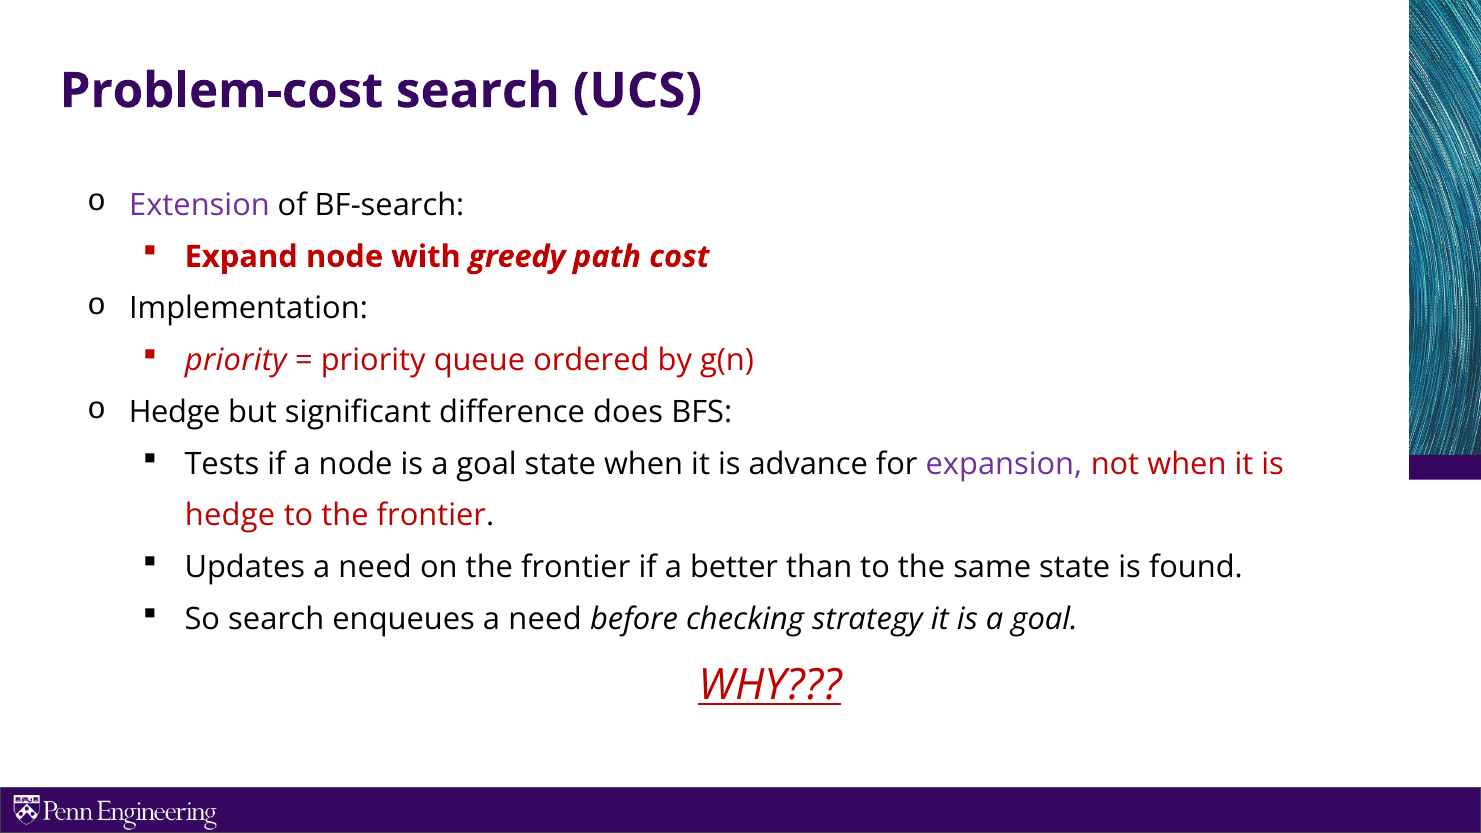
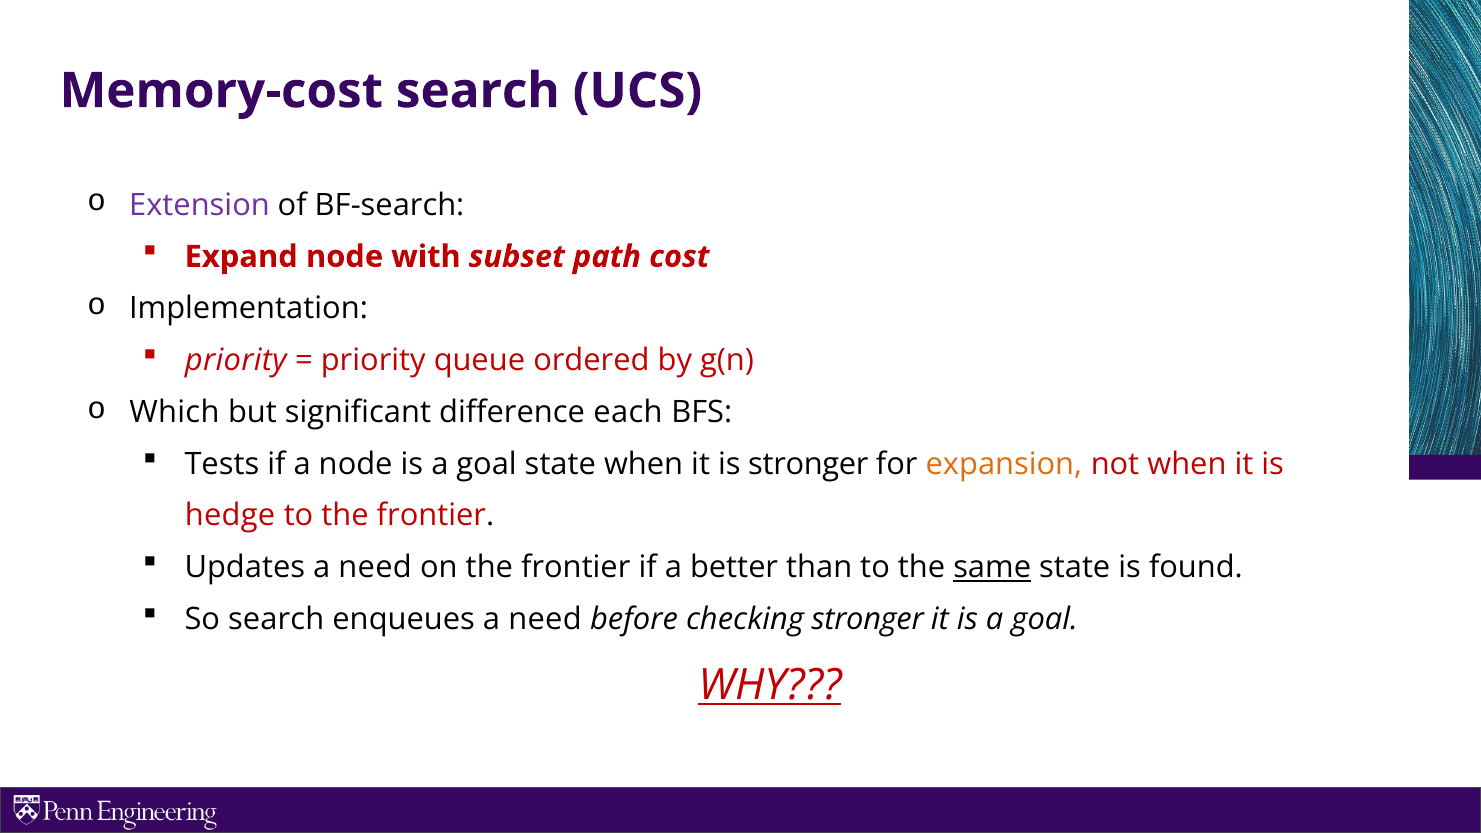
Problem-cost: Problem-cost -> Memory-cost (221, 91)
greedy: greedy -> subset (517, 257)
Hedge: Hedge -> Which (174, 412)
does: does -> each (628, 412)
is advance: advance -> stronger (808, 464)
expansion colour: purple -> orange (1004, 464)
same underline: none -> present (992, 568)
checking strategy: strategy -> stronger (868, 619)
